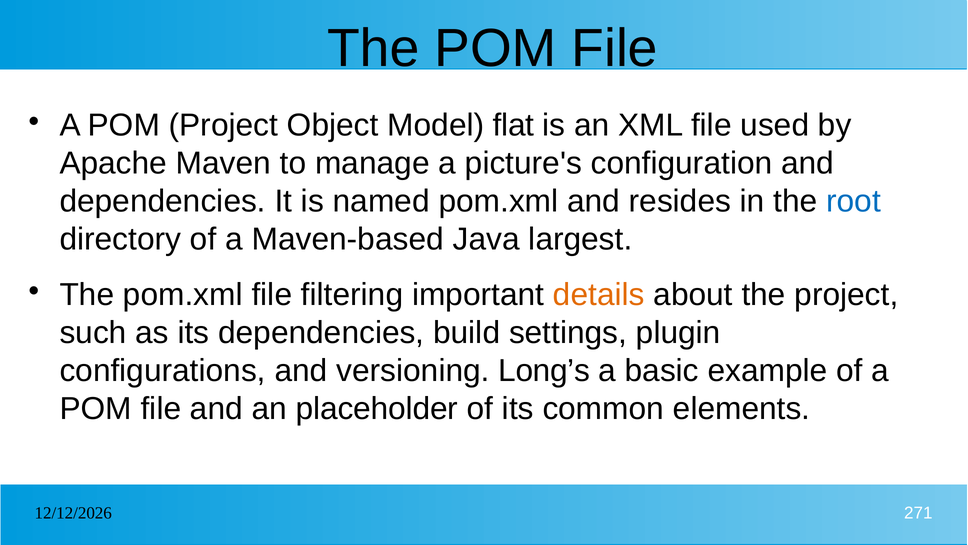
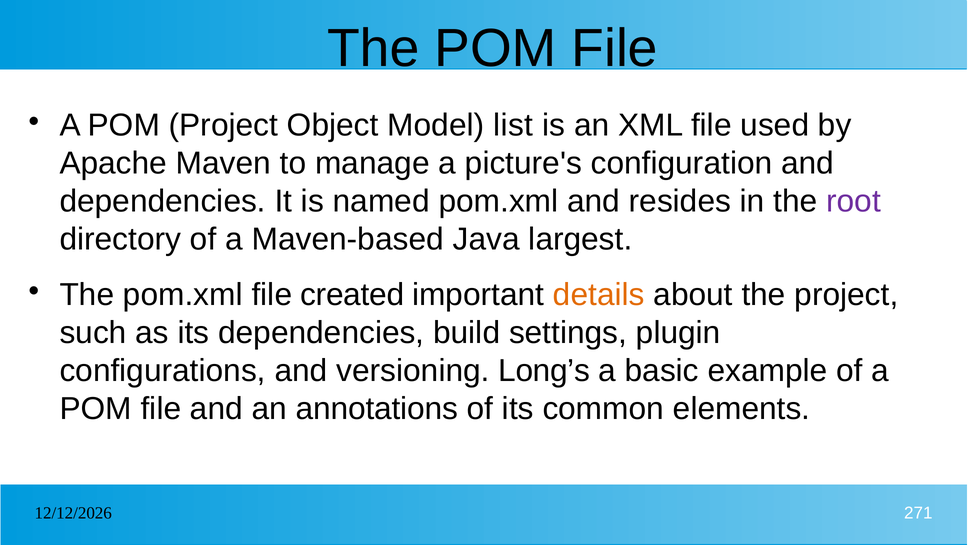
flat: flat -> list (513, 125)
root colour: blue -> purple (854, 201)
filtering: filtering -> created (352, 294)
placeholder: placeholder -> annotations (377, 408)
